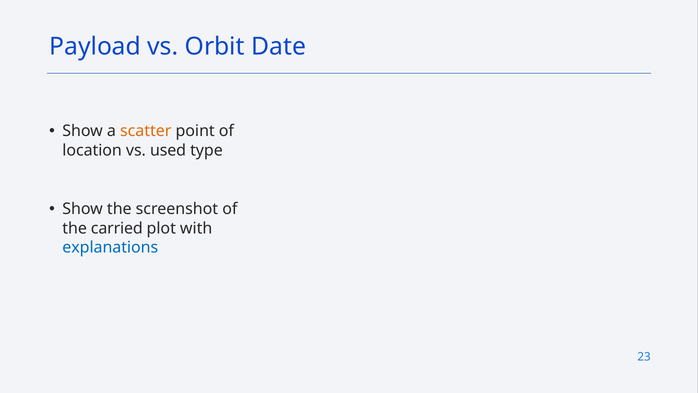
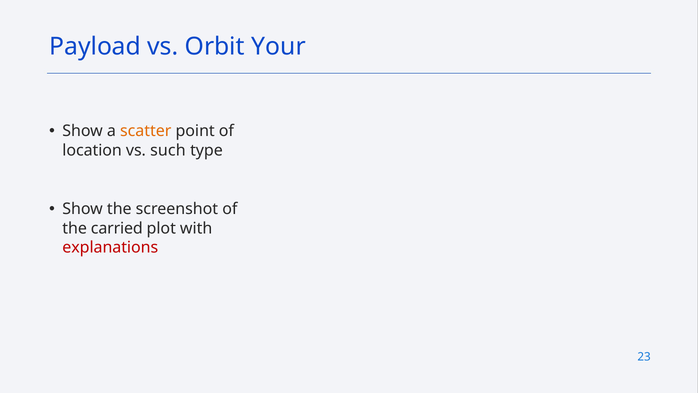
Date: Date -> Your (278, 47)
used: used -> such (168, 150)
explanations colour: blue -> red (110, 247)
